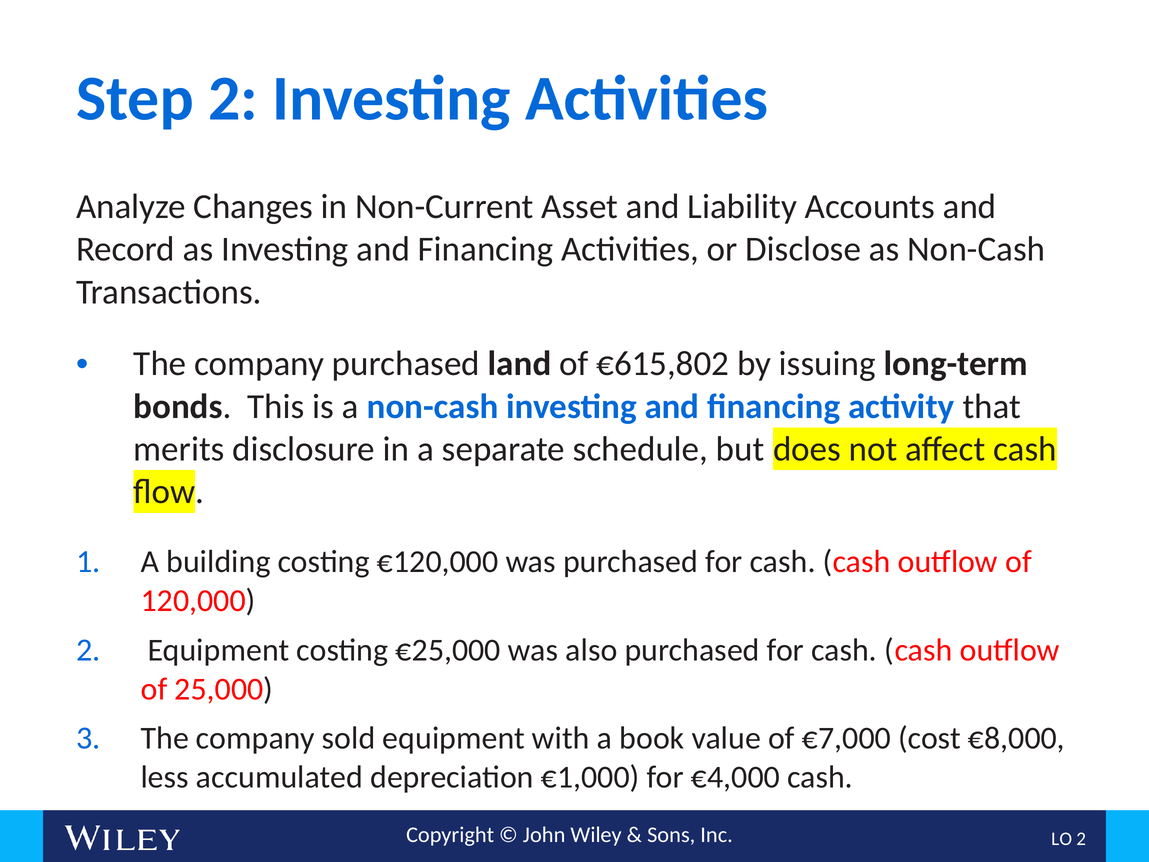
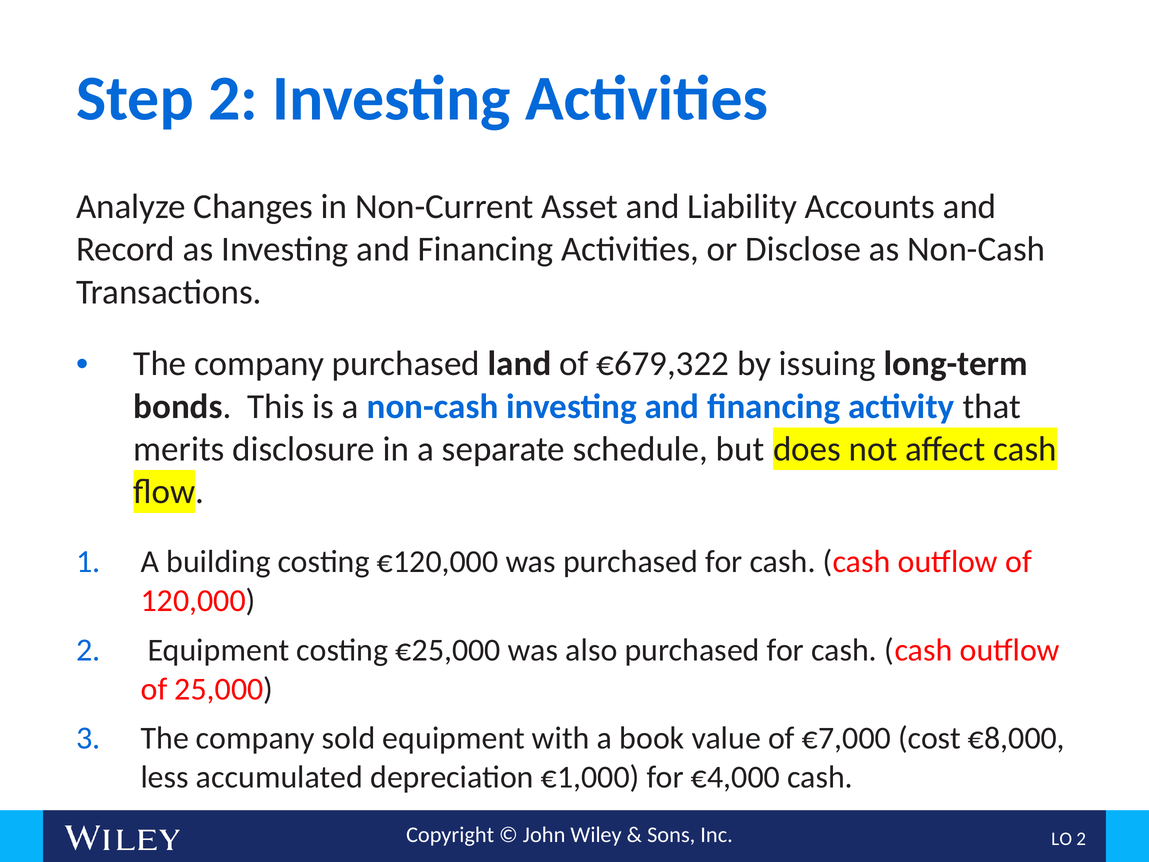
€615,802: €615,802 -> €679,322 (663, 364)
